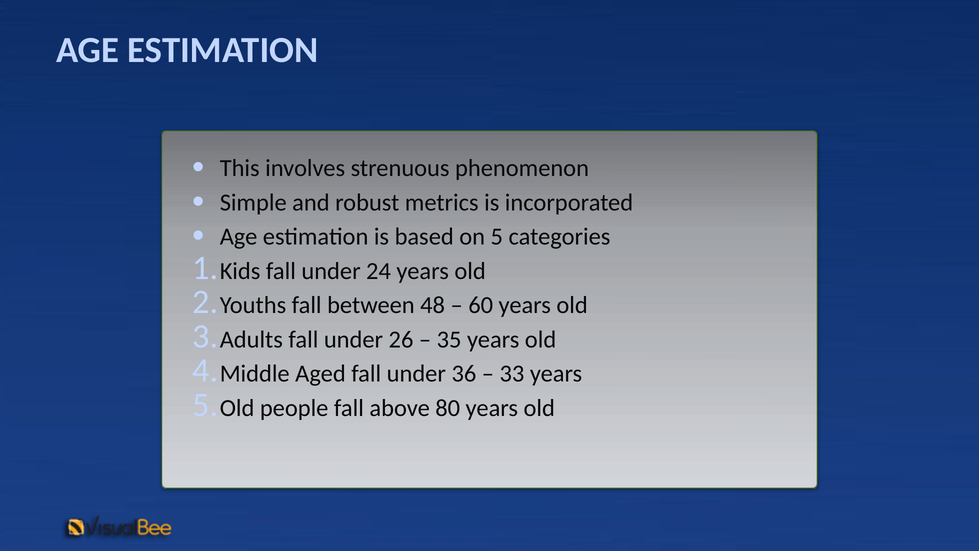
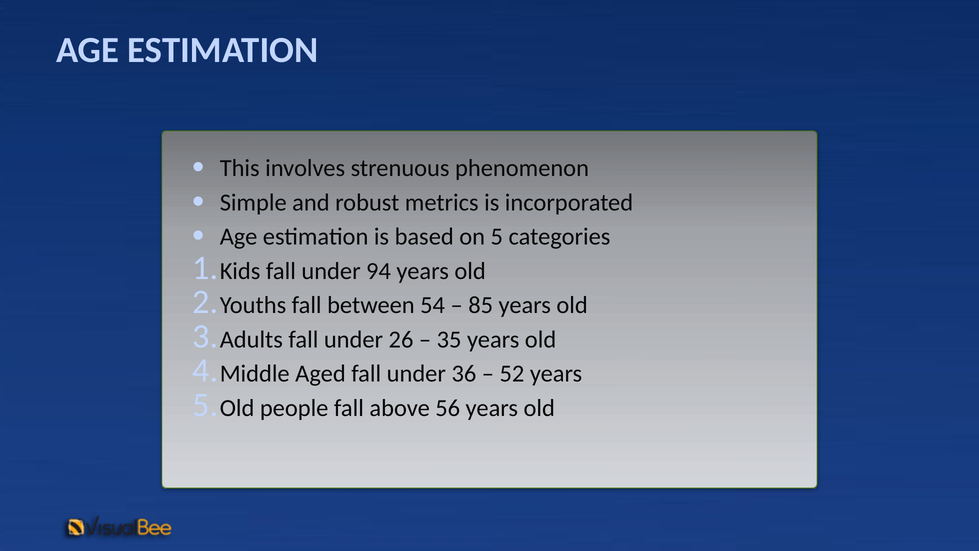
24: 24 -> 94 (379, 271)
48: 48 -> 54 (433, 305)
60: 60 -> 85 (481, 305)
33: 33 -> 52 (512, 374)
80: 80 -> 56 (448, 408)
